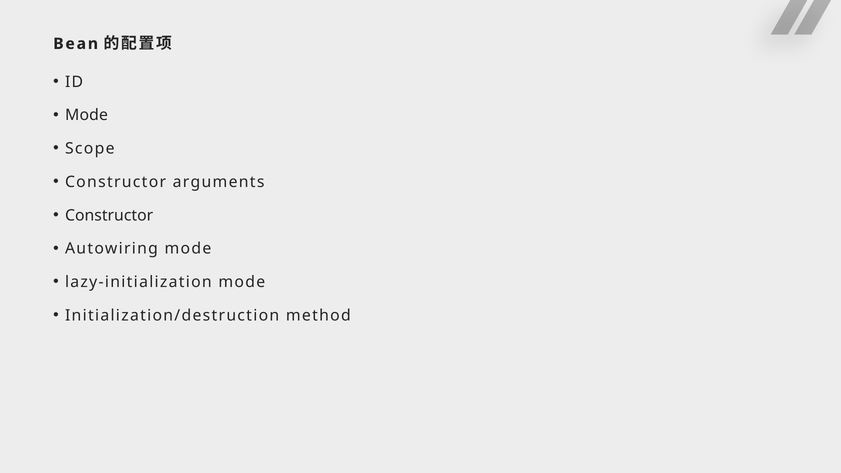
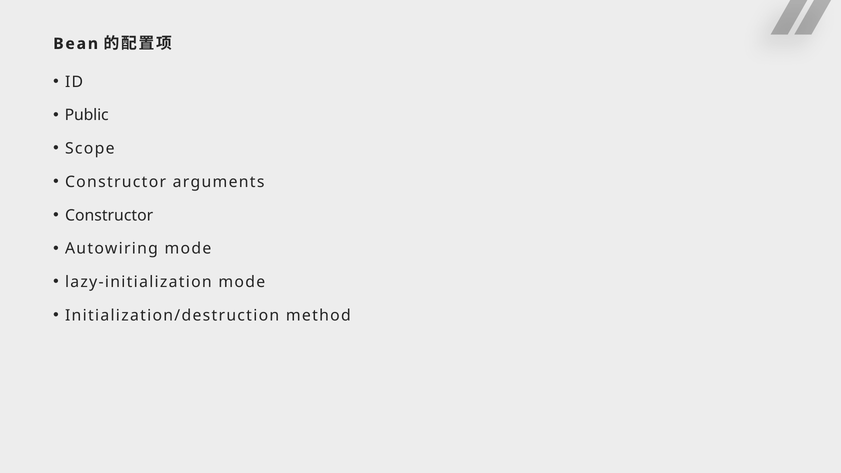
Mode: Mode -> Public (87, 115)
